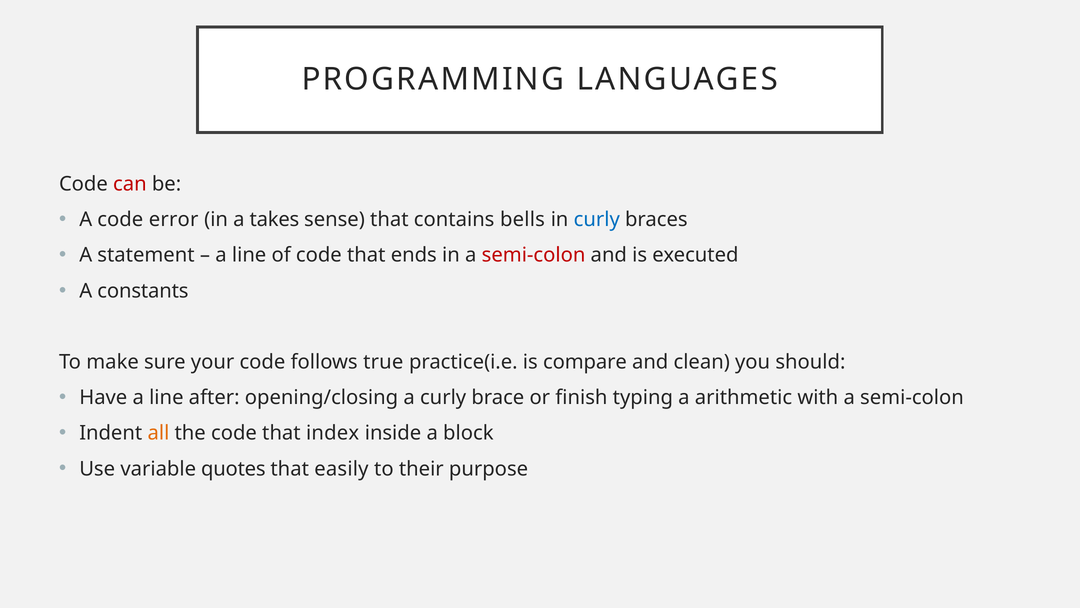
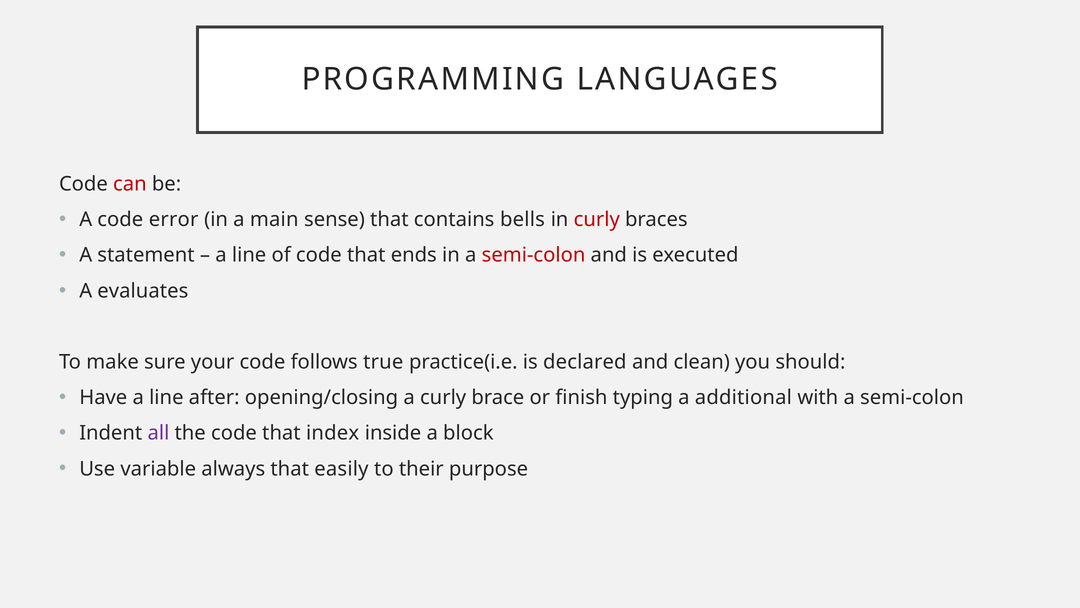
takes: takes -> main (274, 220)
curly colour: blue -> red (597, 220)
constants: constants -> evaluates (143, 291)
compare: compare -> declared (585, 362)
arithmetic: arithmetic -> additional (743, 397)
all colour: orange -> purple (158, 433)
quotes: quotes -> always (233, 468)
